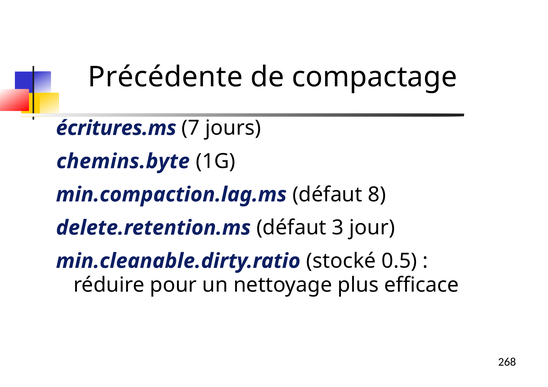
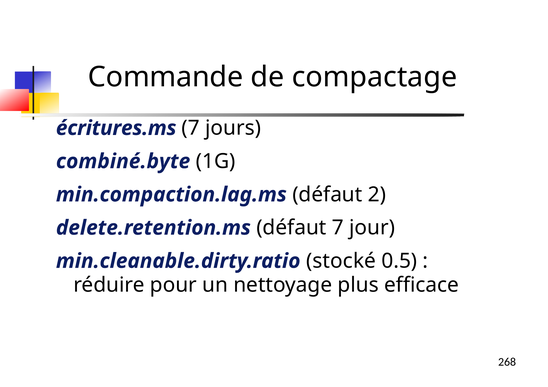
Précédente: Précédente -> Commande (166, 77)
chemins.byte: chemins.byte -> combiné.byte (123, 162)
8: 8 -> 2 (377, 195)
défaut 3: 3 -> 7 (338, 228)
